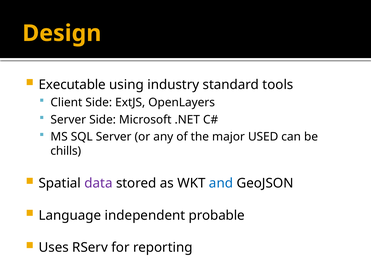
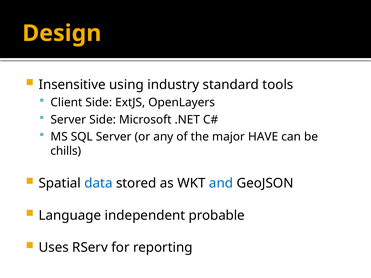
Executable: Executable -> Insensitive (72, 85)
USED: USED -> HAVE (263, 137)
data colour: purple -> blue (98, 183)
